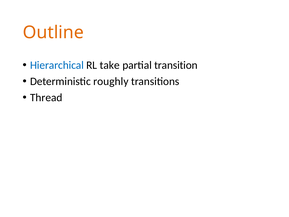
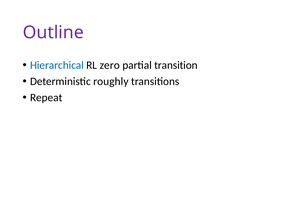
Outline colour: orange -> purple (53, 32)
take: take -> zero (110, 65)
Thread: Thread -> Repeat (46, 98)
